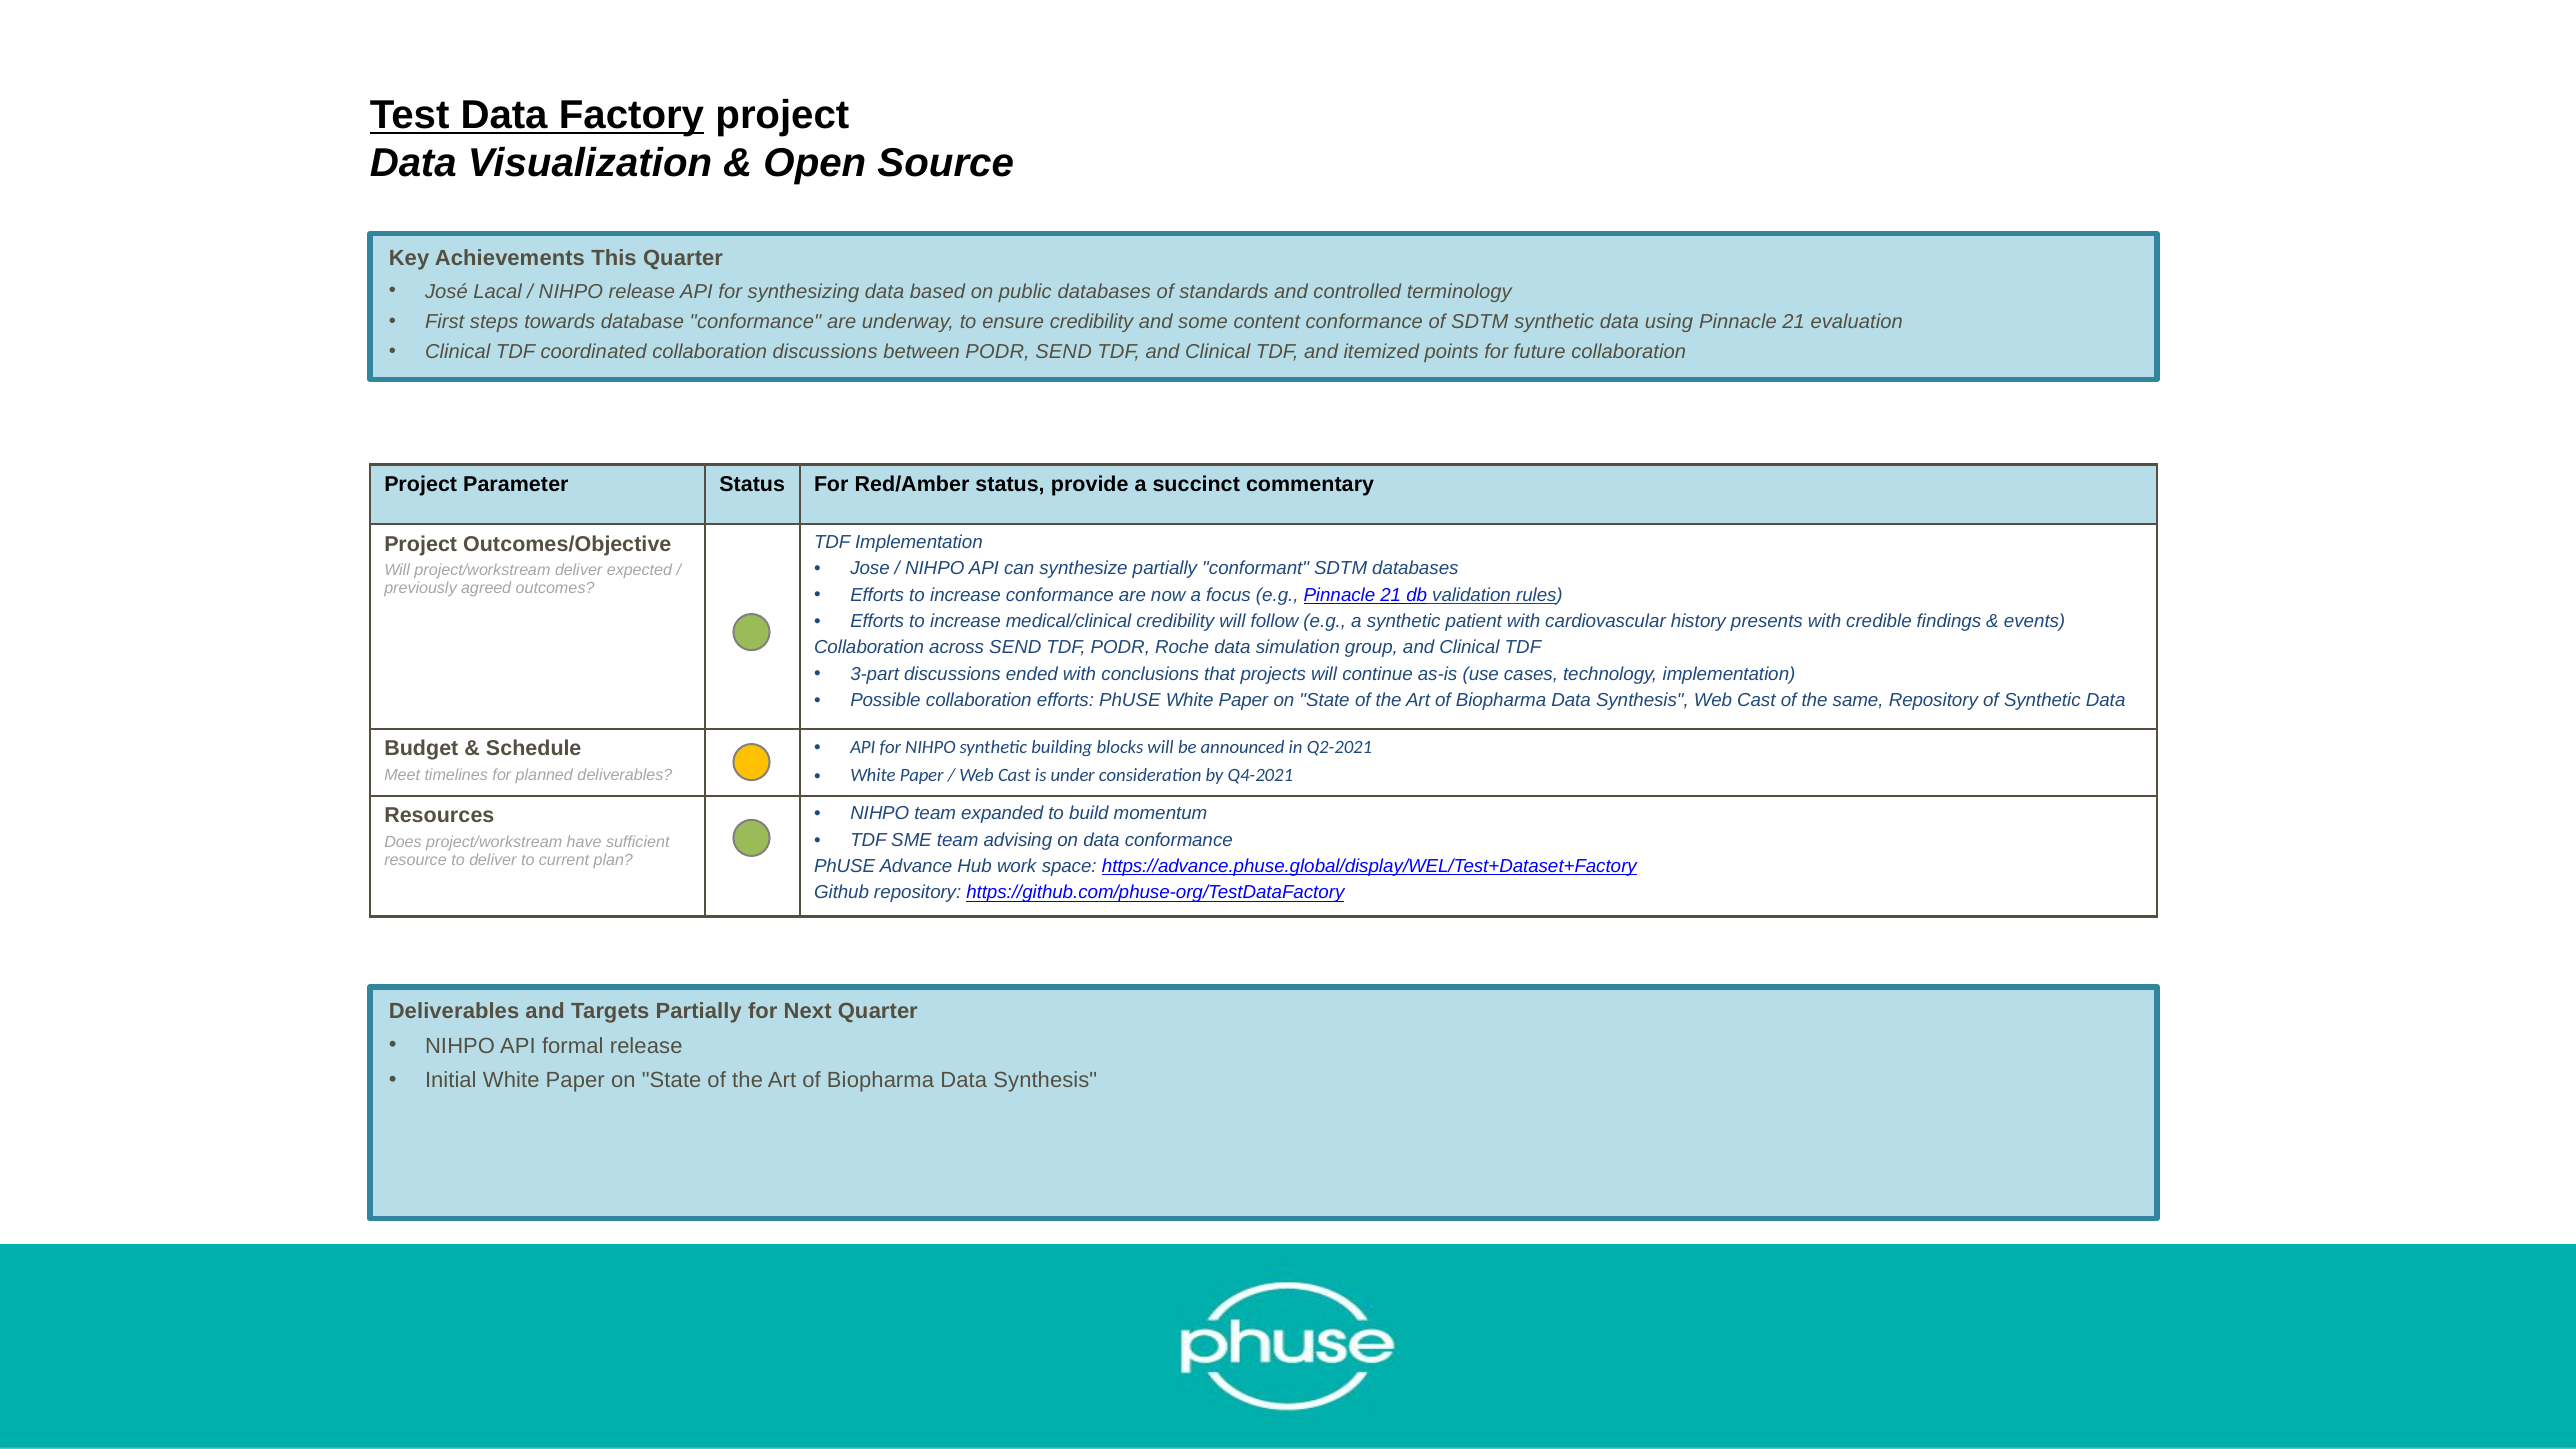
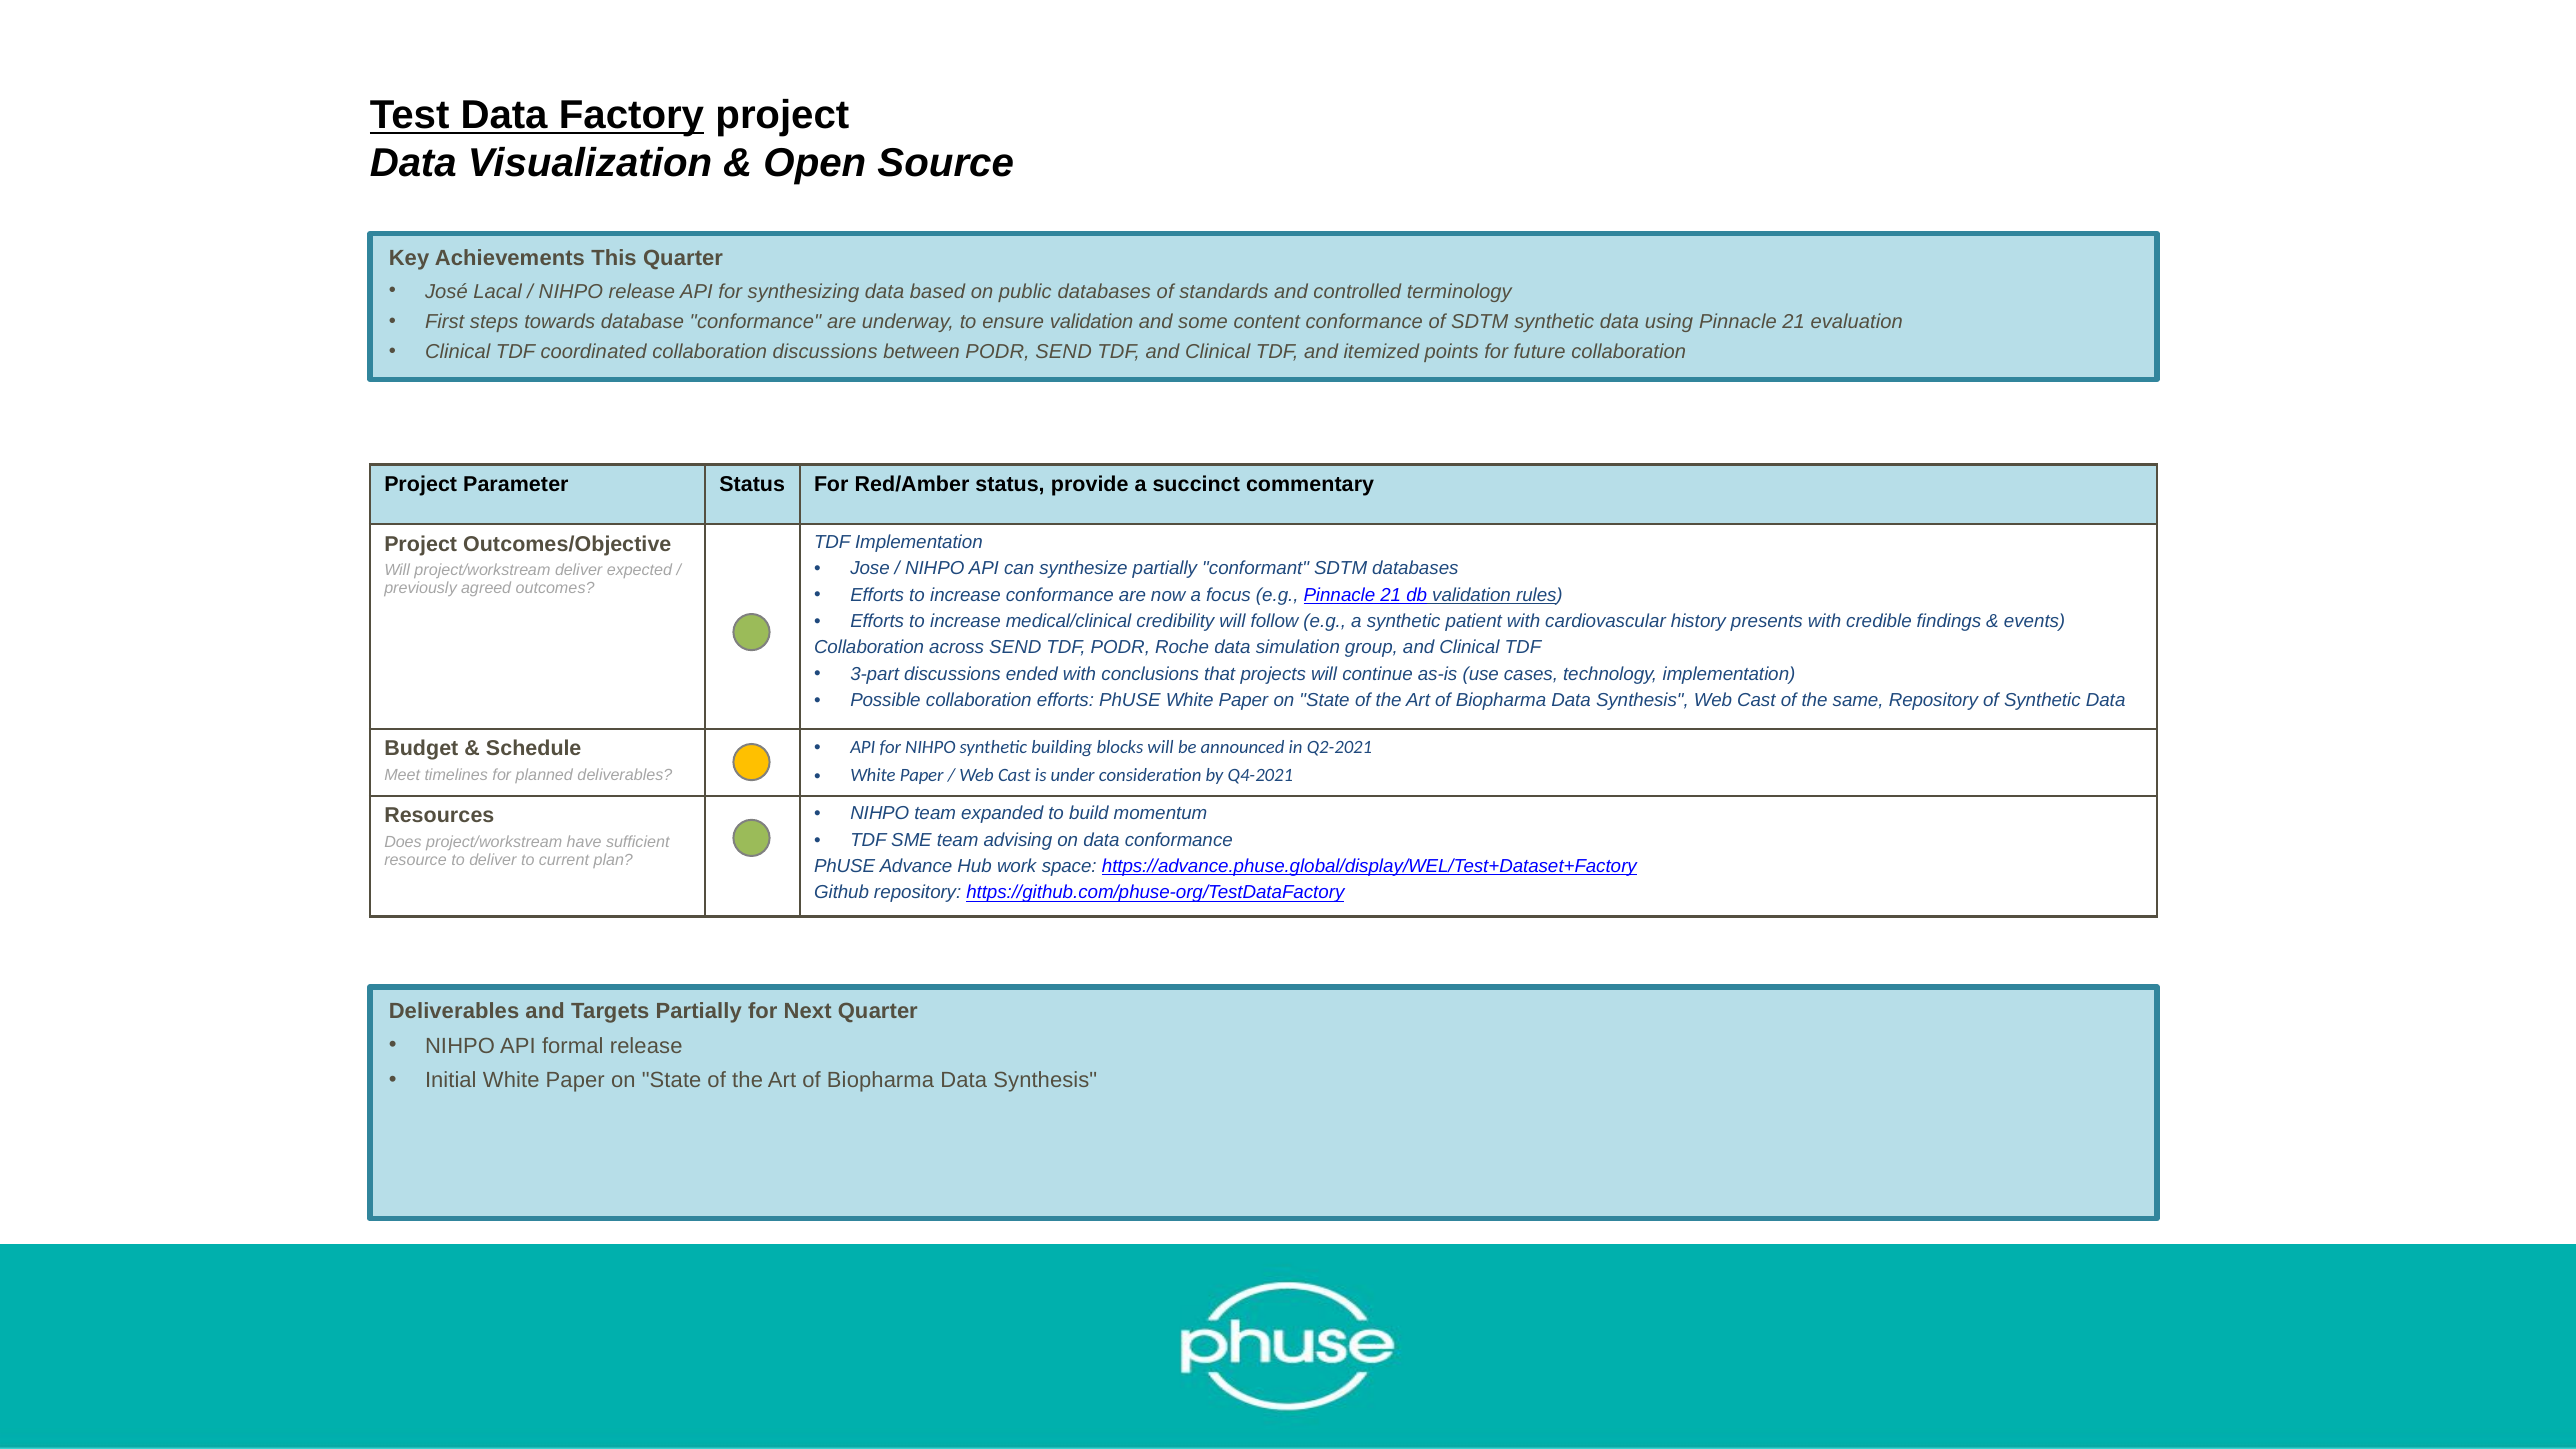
ensure credibility: credibility -> validation (1092, 322)
